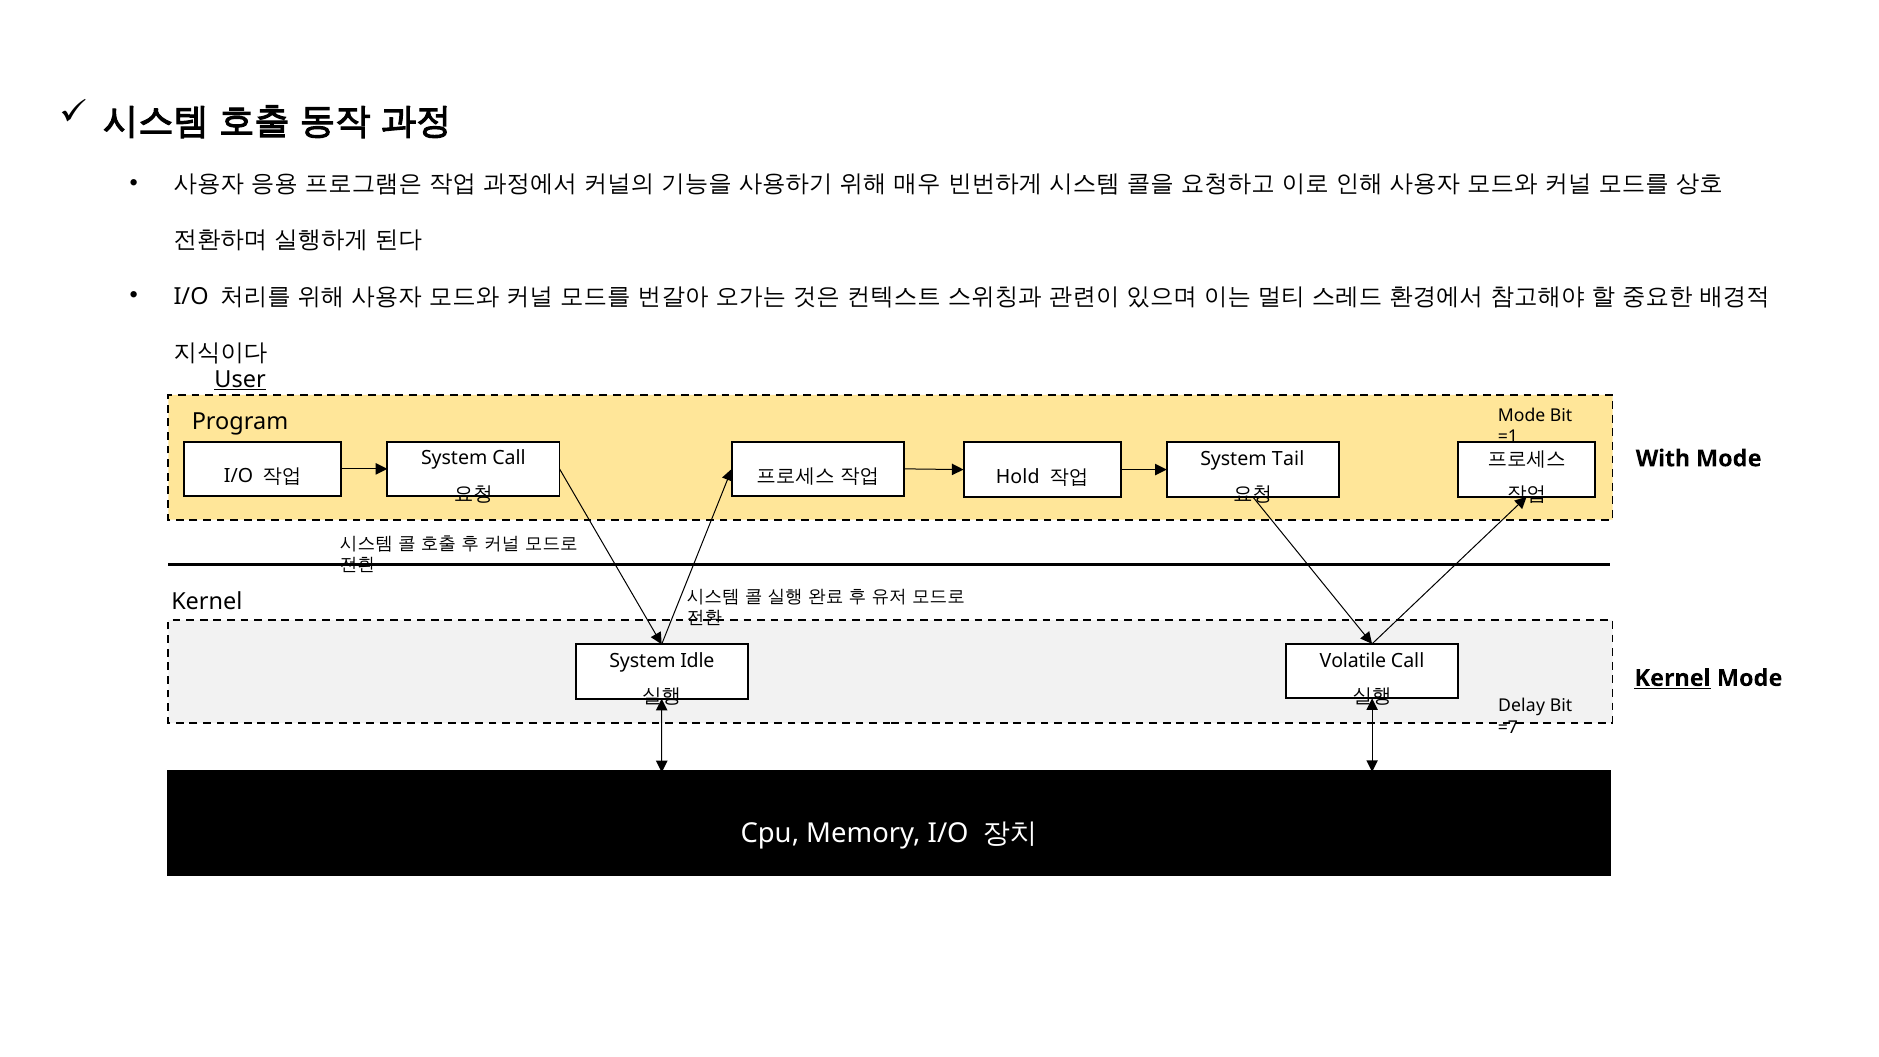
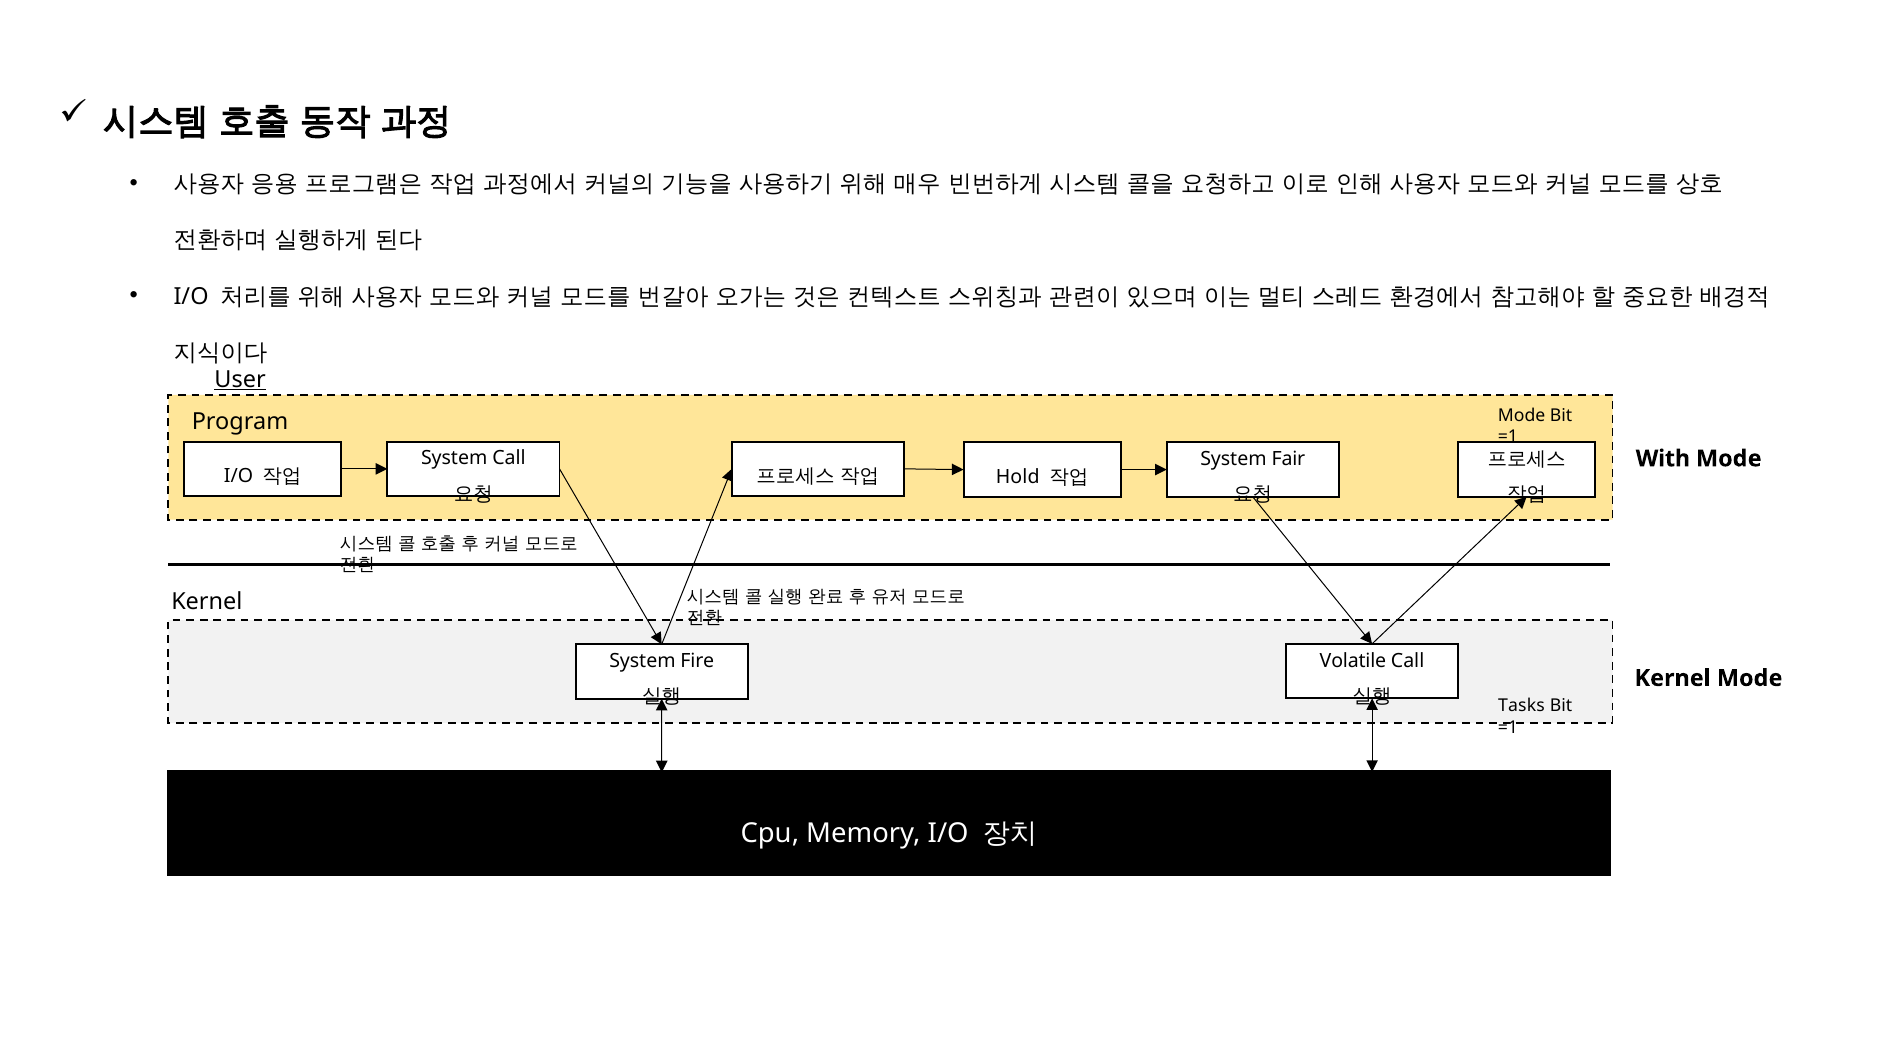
Tail: Tail -> Fair (1288, 459)
Idle: Idle -> Fire (697, 661)
Kernel underline: present -> none (1673, 678)
Delay: Delay -> Tasks (1522, 706)
=7: =7 -> =1 (1508, 727)
